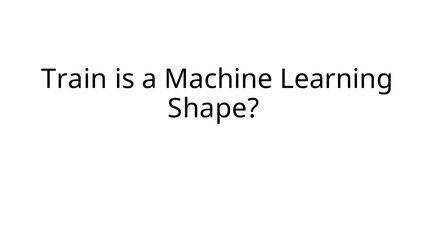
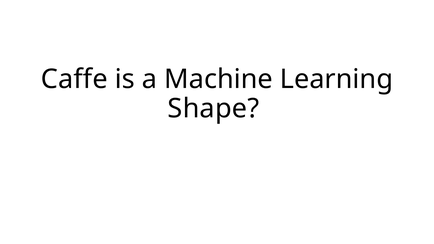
Train: Train -> Caffe (74, 79)
